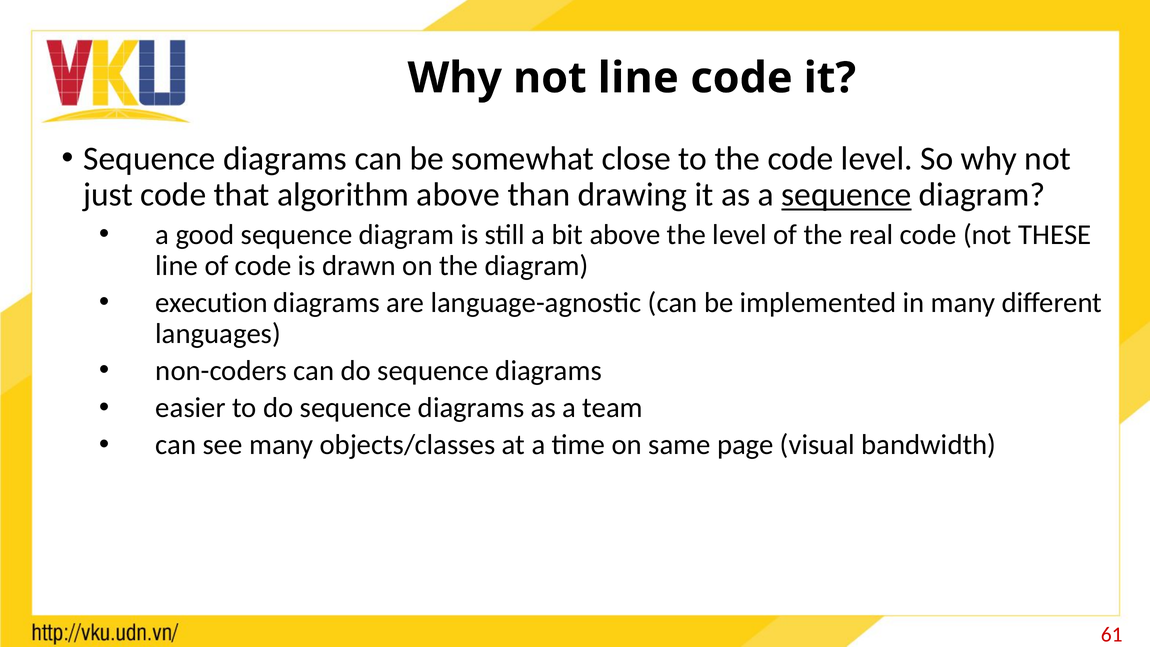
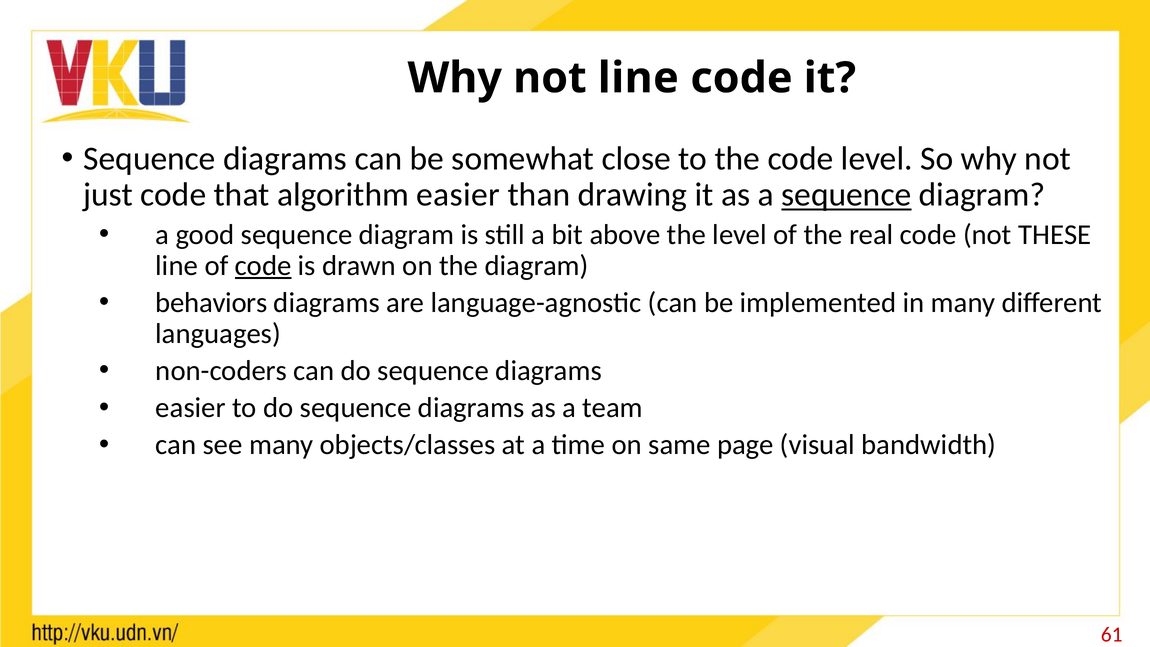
algorithm above: above -> easier (458, 195)
code underline: none -> present (263, 266)
execution: execution -> behaviors (211, 303)
